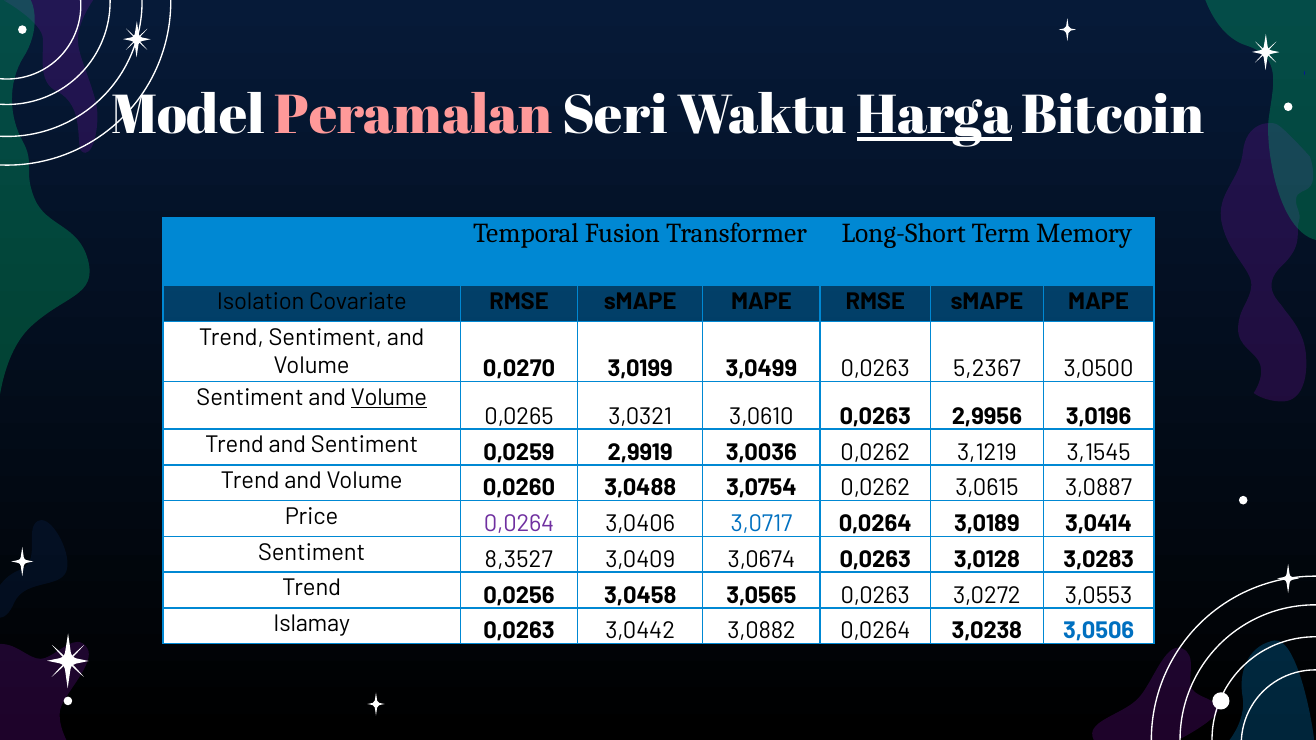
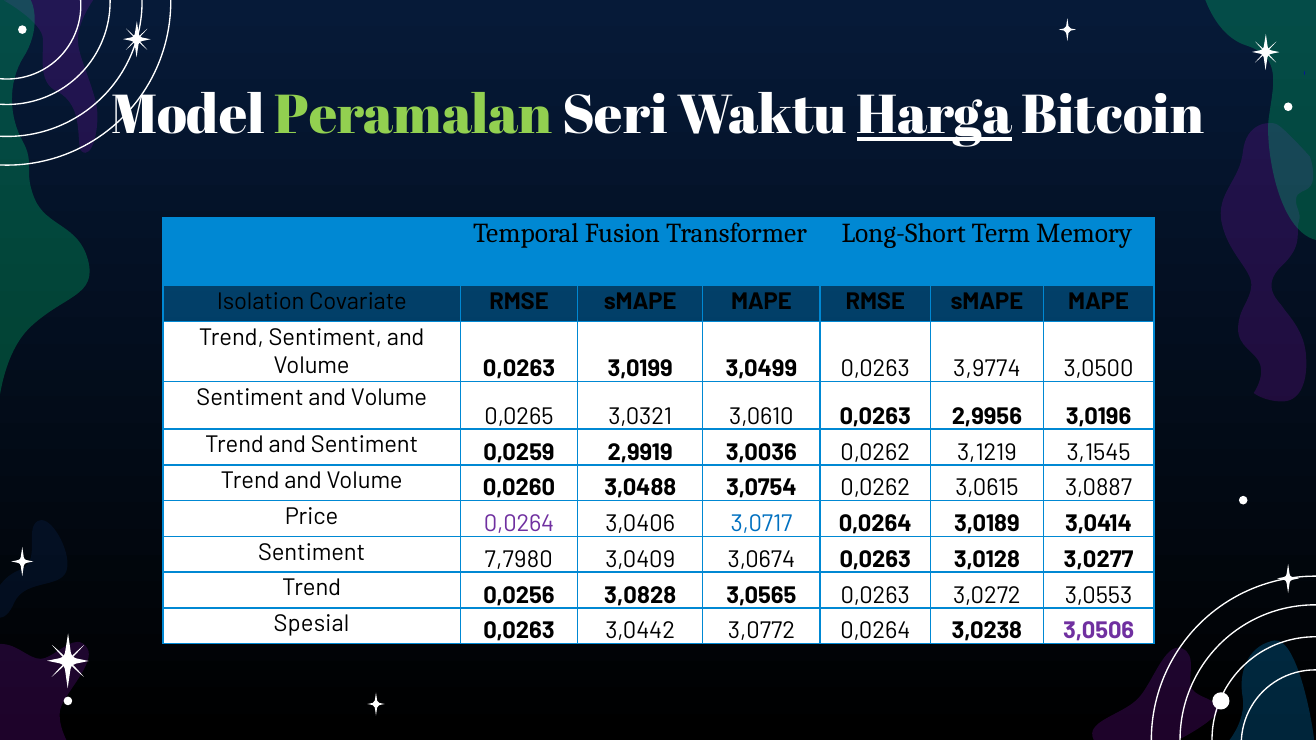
Peramalan colour: pink -> light green (414, 115)
Volume 0,0270: 0,0270 -> 0,0263 (519, 369)
5,2367: 5,2367 -> 3,9774 (987, 369)
Volume underline: present -> none (389, 398)
8,3527: 8,3527 -> 7,7980 (519, 560)
3,0283: 3,0283 -> 3,0277 (1099, 560)
3,0458: 3,0458 -> 3,0828 (640, 595)
Islamay: Islamay -> Spesial (312, 624)
3,0882: 3,0882 -> 3,0772 (761, 631)
3,0506 colour: blue -> purple (1099, 631)
